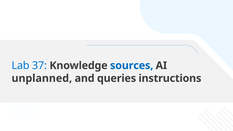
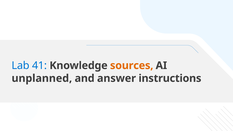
37: 37 -> 41 (39, 66)
sources colour: blue -> orange (132, 66)
queries: queries -> answer (117, 78)
